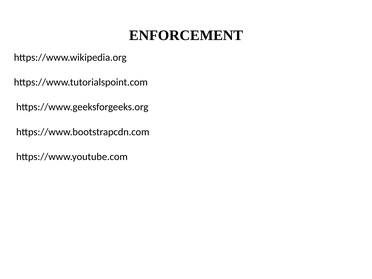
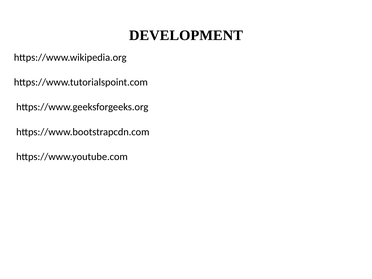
ENFORCEMENT: ENFORCEMENT -> DEVELOPMENT (186, 35)
